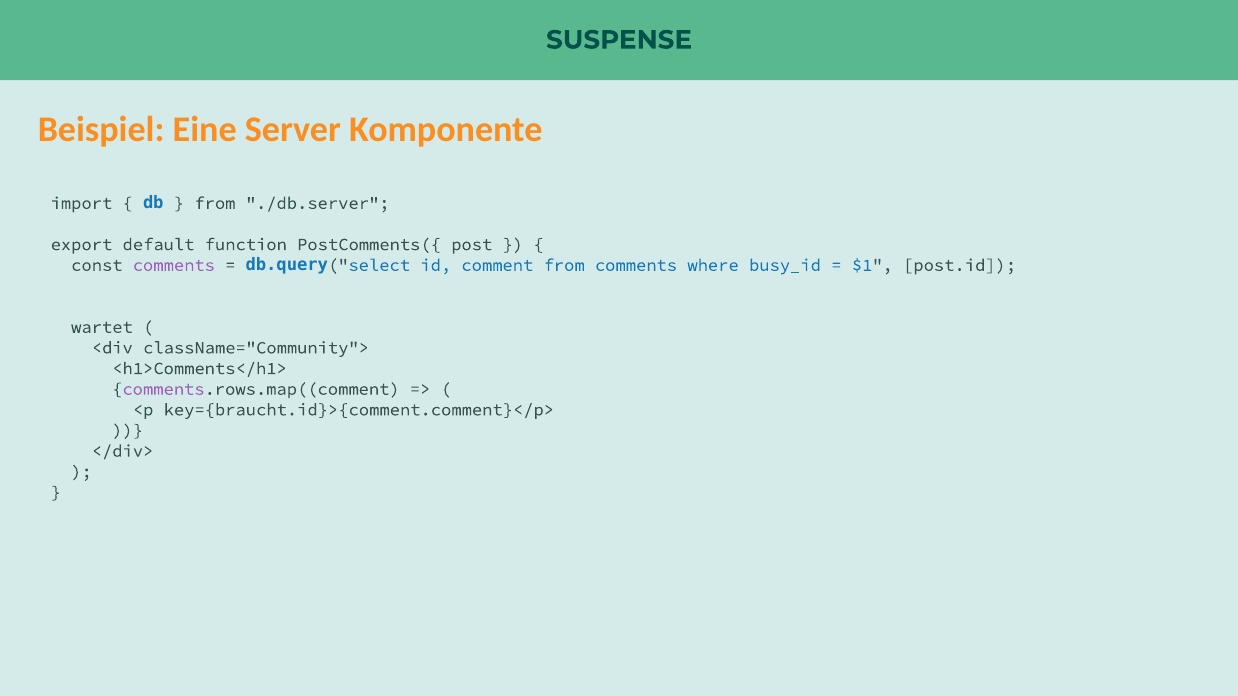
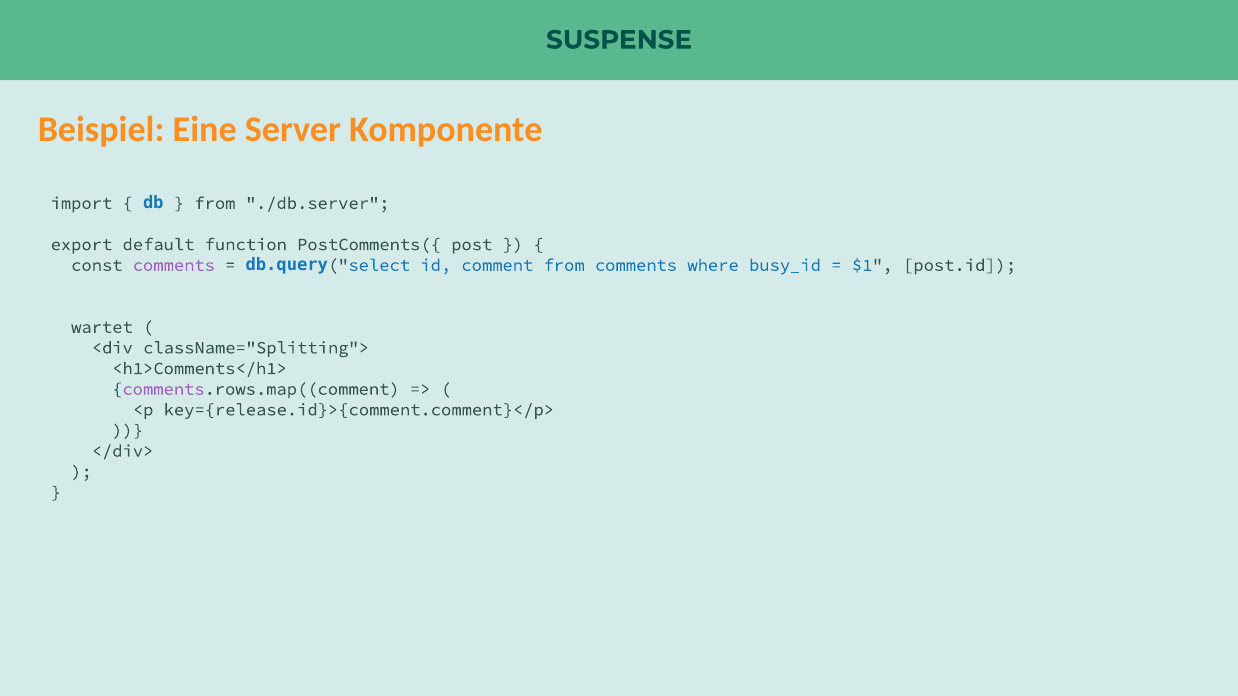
className="Community">: className="Community"> -> className="Splitting"> (256, 348)
key={braucht.id}>{comment.comment}</p>: key={braucht.id}>{comment.comment}</p> -> key={release.id}>{comment.comment}</p> (359, 410)
